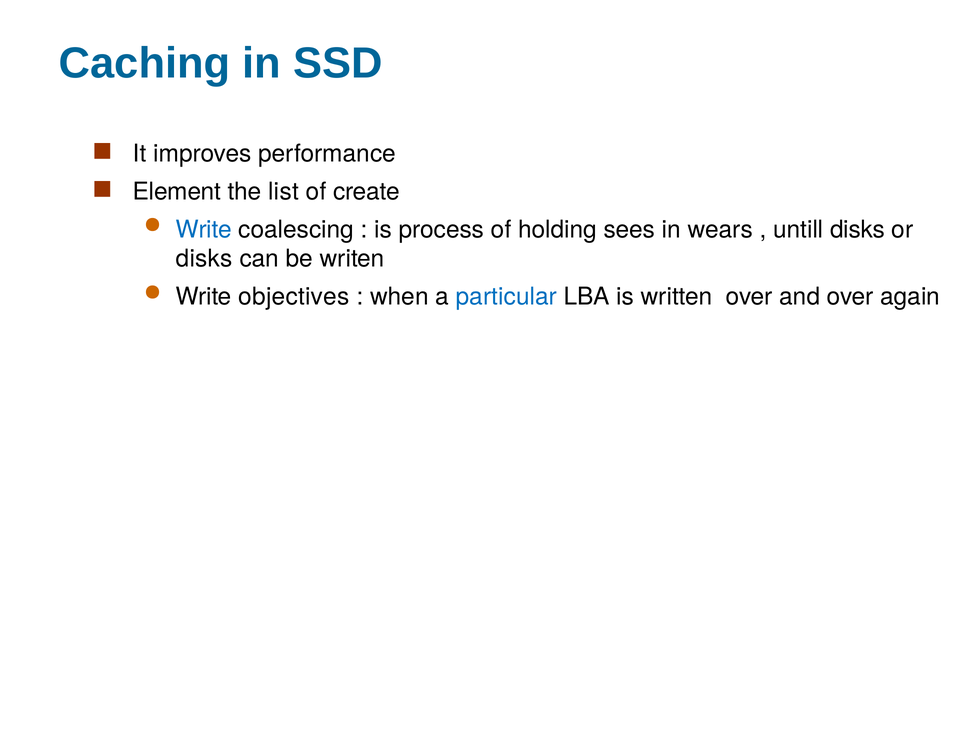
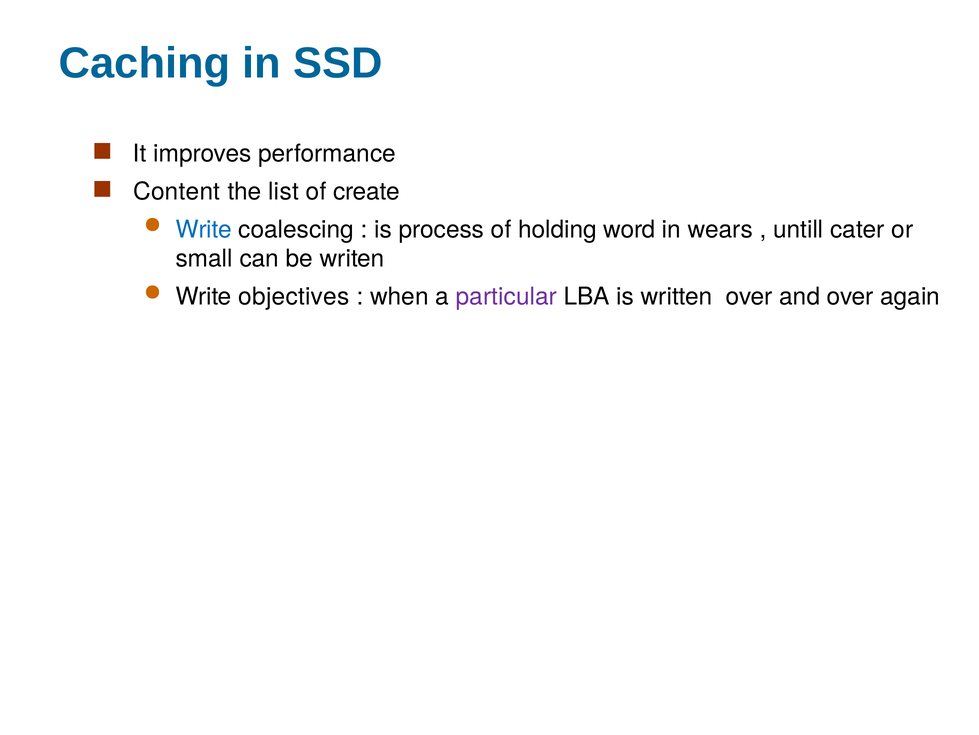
Element: Element -> Content (177, 191)
sees: sees -> word (629, 229)
untill disks: disks -> cater (857, 229)
disks: disks -> small (204, 259)
particular colour: blue -> purple (506, 296)
